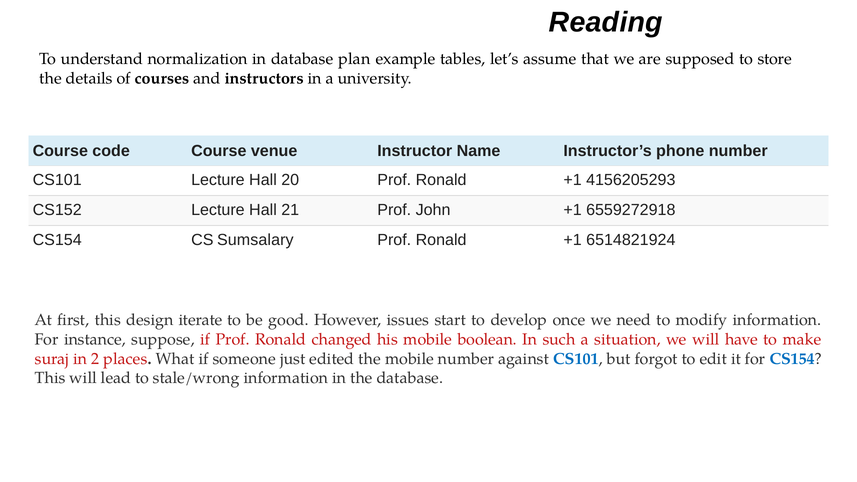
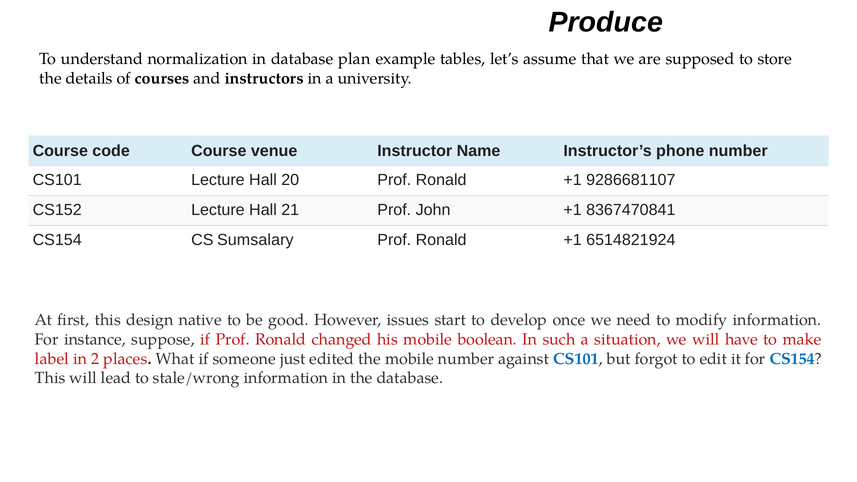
Reading: Reading -> Produce (606, 22)
4156205293: 4156205293 -> 9286681107 (631, 180)
6559272918: 6559272918 -> 8367470841 (631, 210)
iterate: iterate -> native (200, 320)
suraj: suraj -> label (52, 359)
